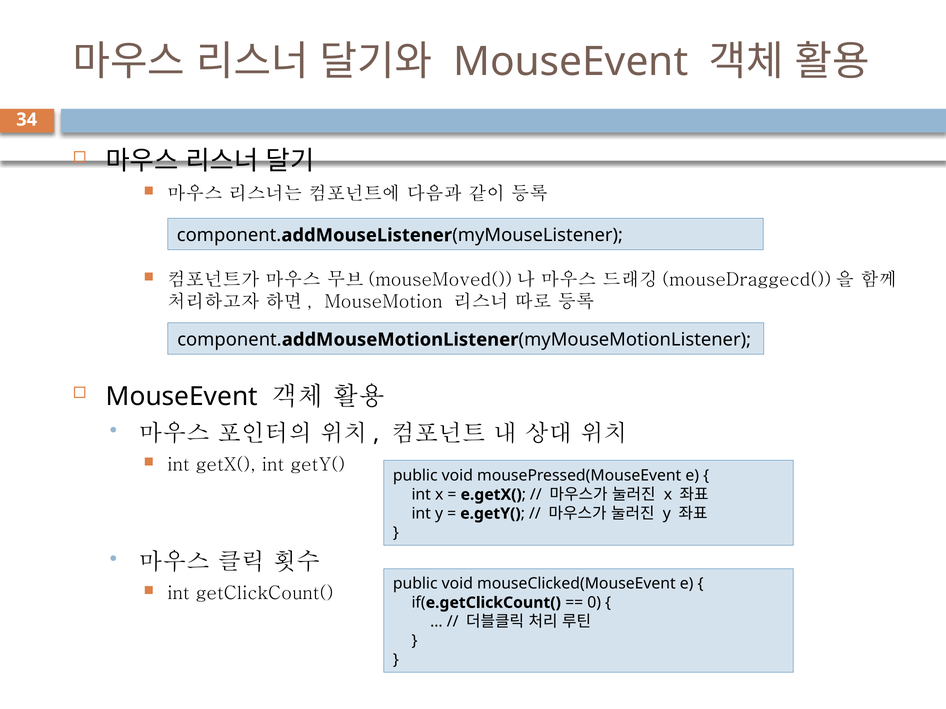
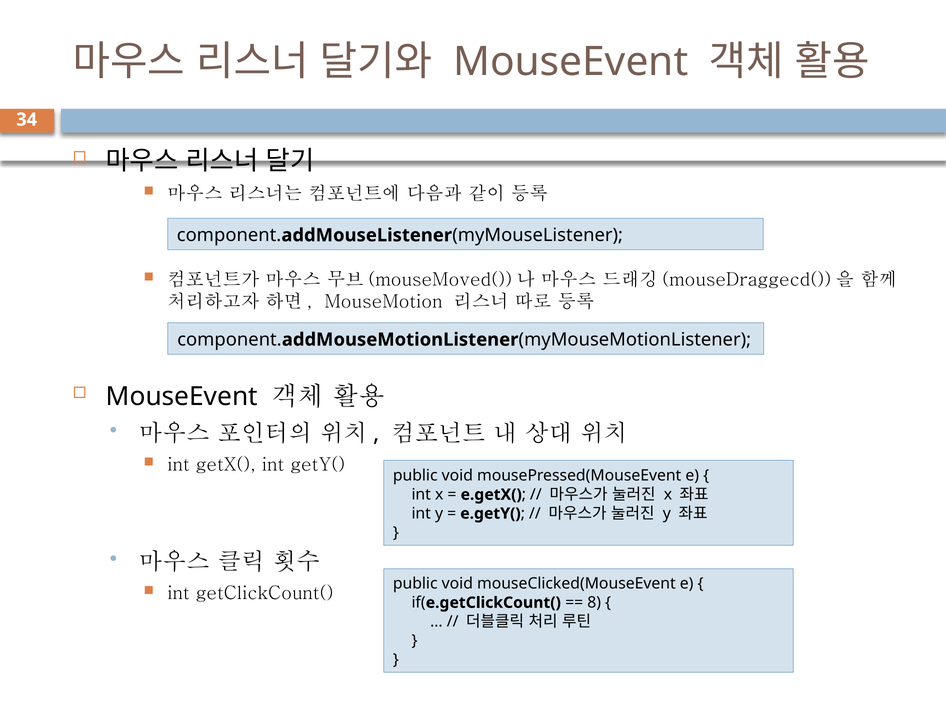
0: 0 -> 8 (594, 603)
